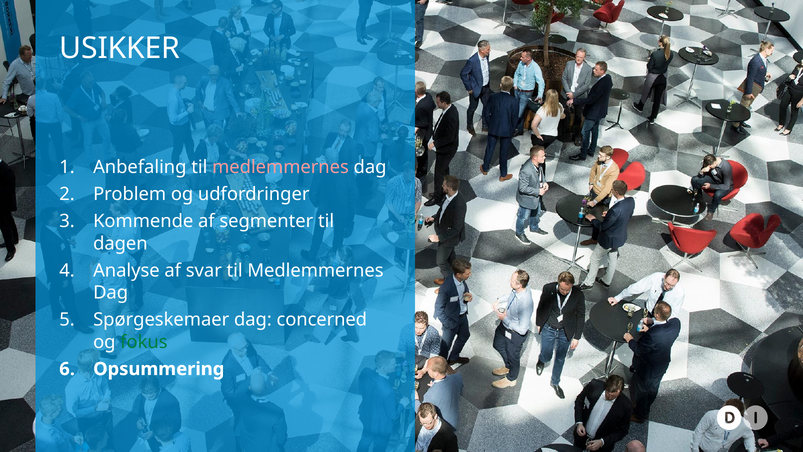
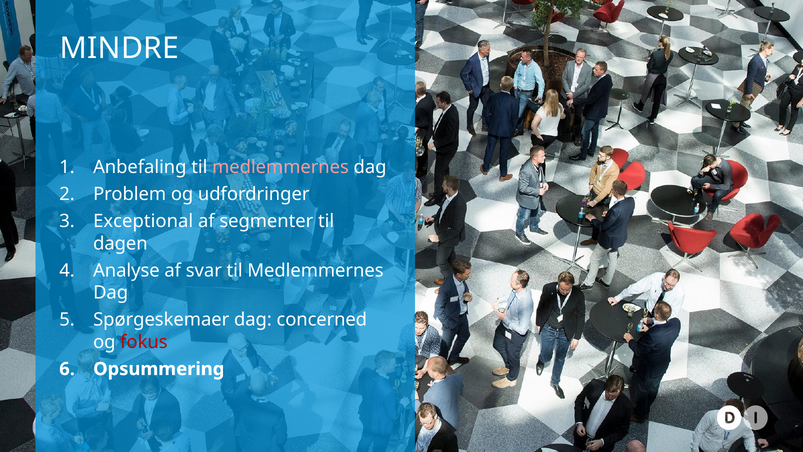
USIKKER: USIKKER -> MINDRE (119, 48)
Kommende: Kommende -> Exceptional (143, 221)
fokus colour: green -> red (144, 342)
